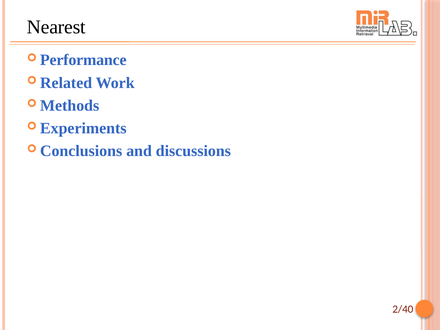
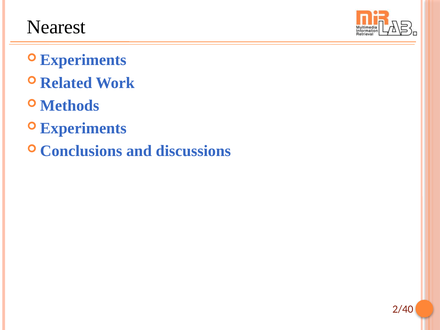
Performance: Performance -> Experiments (83, 60)
